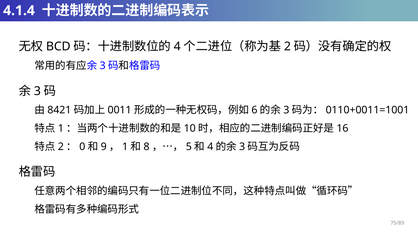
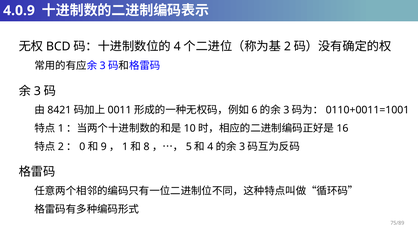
4.1.4: 4.1.4 -> 4.0.9 (19, 11)
